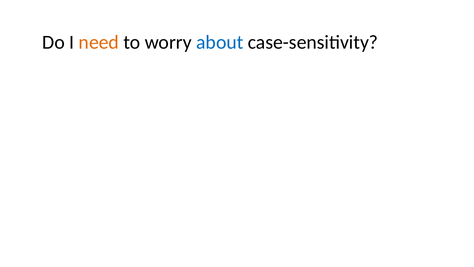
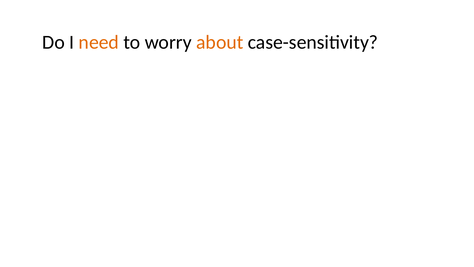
about colour: blue -> orange (220, 42)
